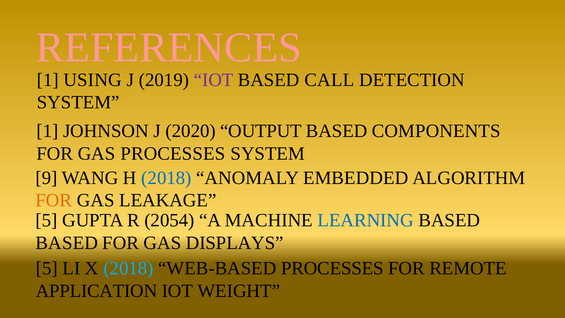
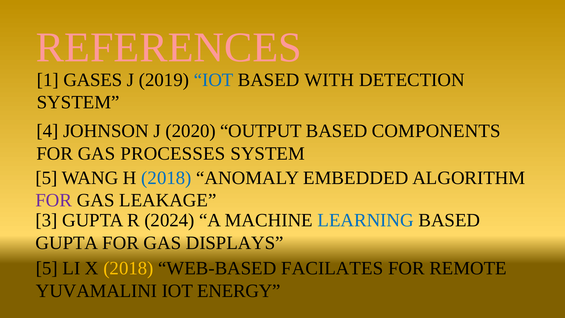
USING: USING -> GASES (93, 80)
IOT colour: purple -> blue (214, 80)
CALL: CALL -> WITH (329, 80)
1: 1 -> 4 (47, 131)
9: 9 -> 5 (46, 178)
FOR colour: orange -> purple (54, 200)
5: 5 -> 3 (46, 220)
2054: 2054 -> 2024 (169, 220)
BASED: BASED -> GUPTA (67, 243)
2018 colour: light blue -> yellow (128, 268)
WEB-BASED PROCESSES: PROCESSES -> FACILATES (332, 268)
APPLICATION: APPLICATION -> YUVAMALINI (97, 291)
WEIGHT: WEIGHT -> ENERGY (239, 291)
